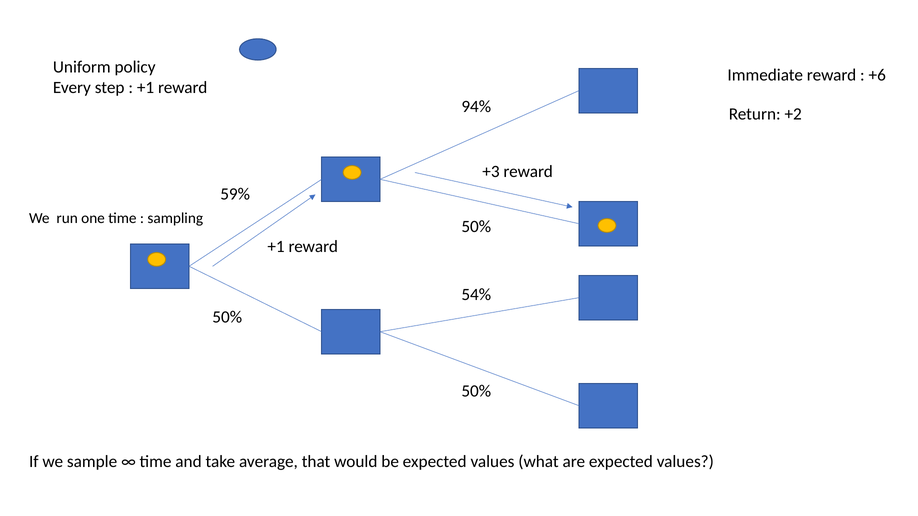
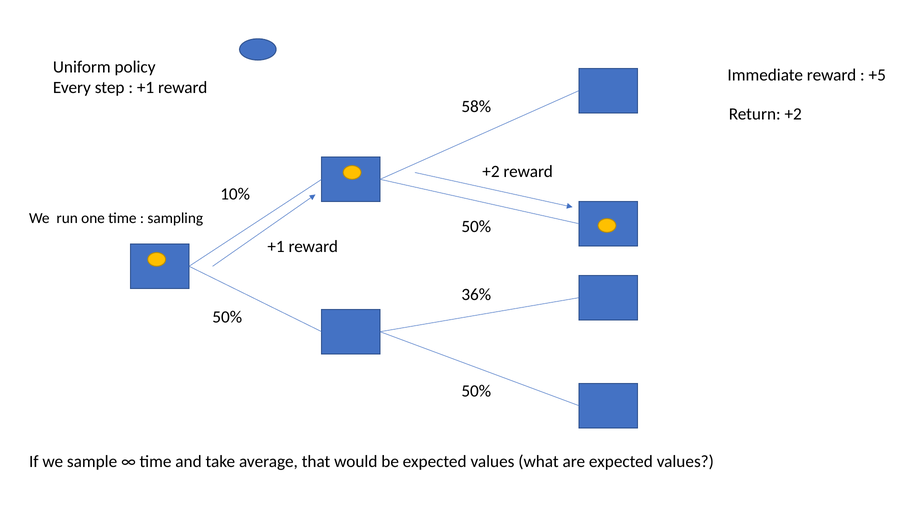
+6: +6 -> +5 (877, 75)
94%: 94% -> 58% (476, 106)
+3: +3 -> +2 (491, 172)
59%: 59% -> 10% (235, 194)
54%: 54% -> 36% (476, 295)
